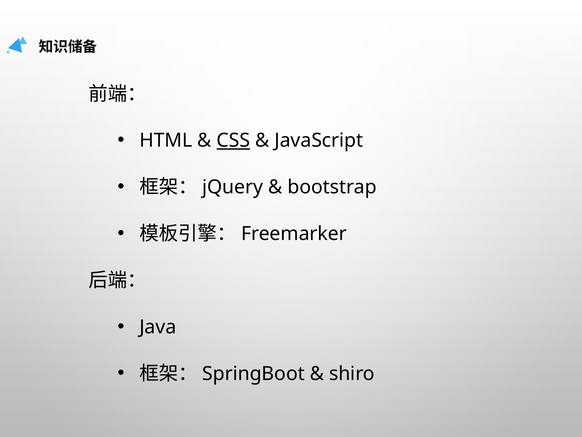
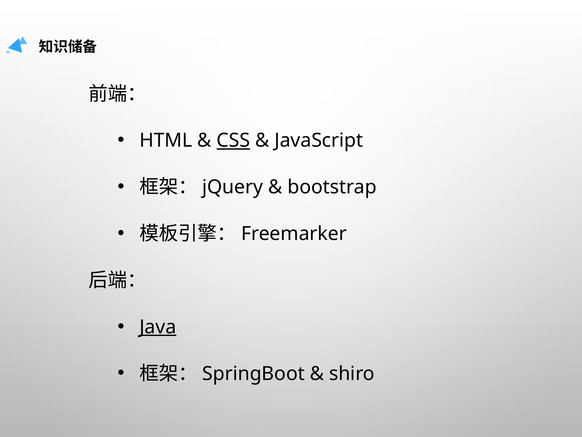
Java underline: none -> present (158, 327)
